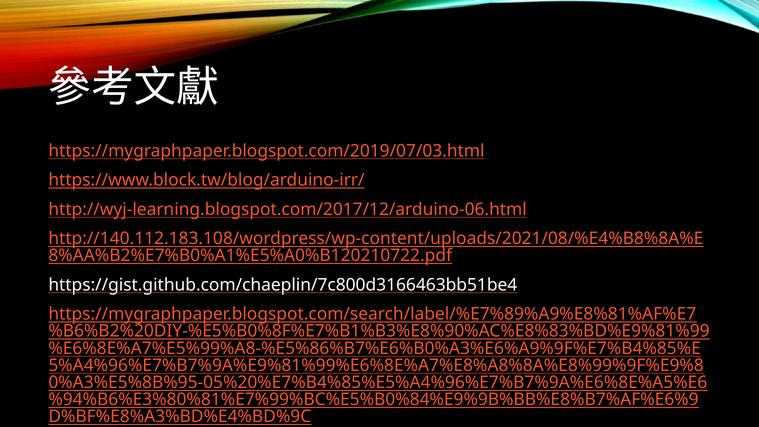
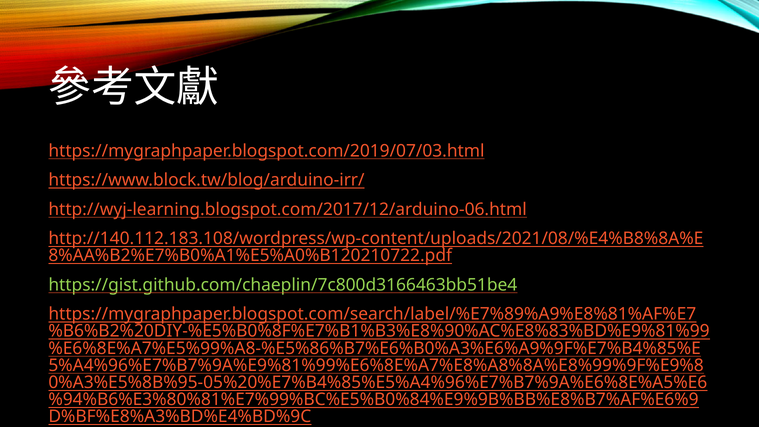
https://gist.github.com/chaeplin/7c800d3166463bb51be4 colour: white -> light green (283, 285)
